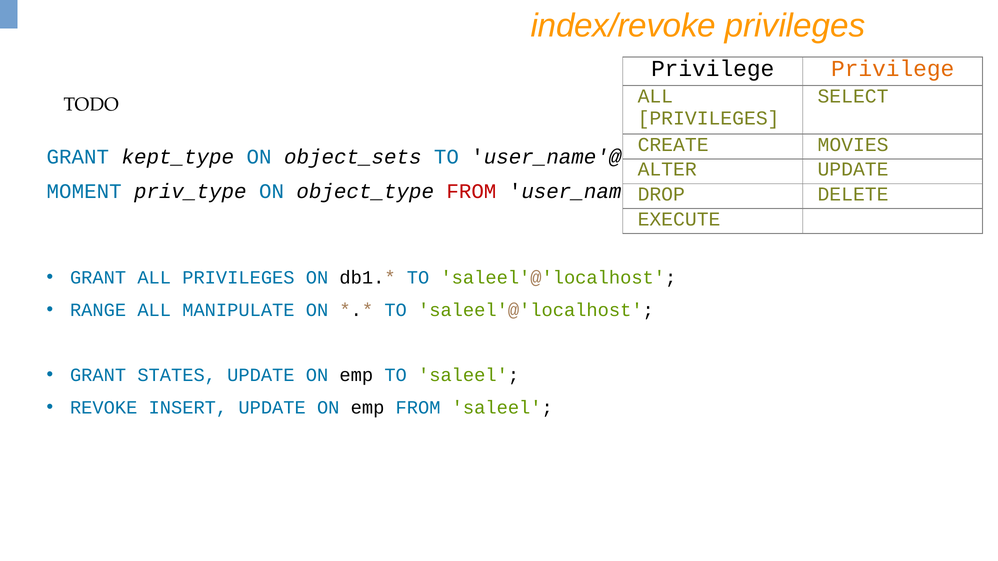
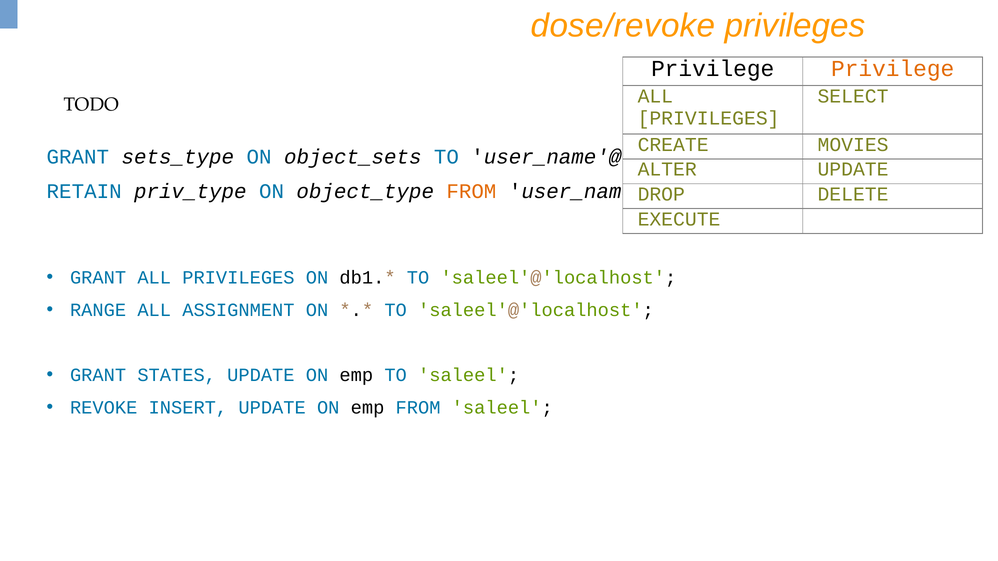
index/revoke: index/revoke -> dose/revoke (623, 26)
kept_type: kept_type -> sets_type (178, 157)
MOMENT: MOMENT -> RETAIN (84, 192)
FROM colour: red -> orange (471, 192)
MANIPULATE: MANIPULATE -> ASSIGNMENT (238, 310)
